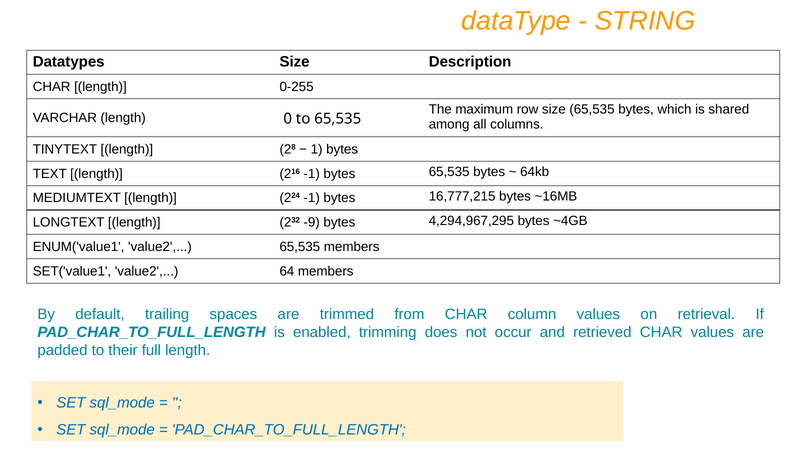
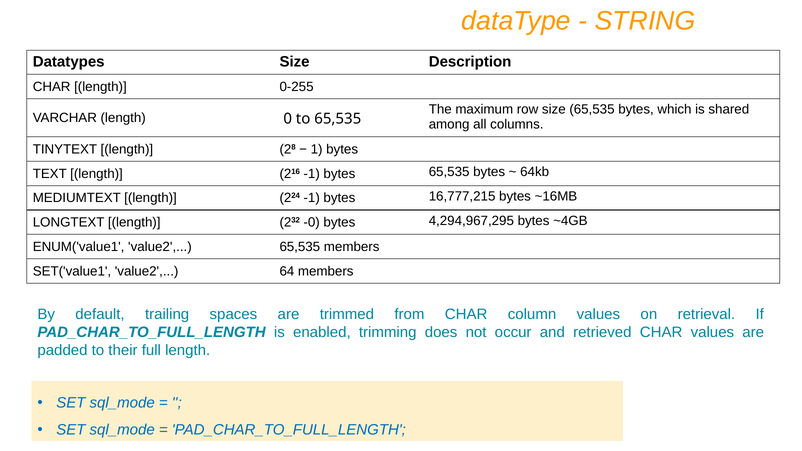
-9: -9 -> -0 (312, 222)
